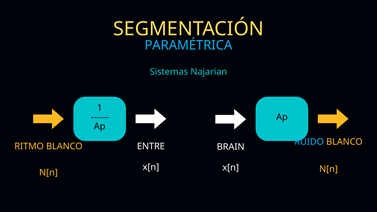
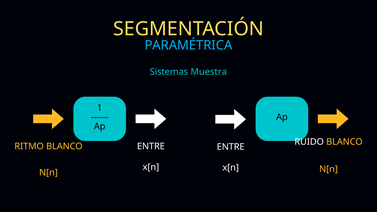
Najarian: Najarian -> Muestra (209, 72)
RUIDO colour: light blue -> white (309, 142)
BRAIN: BRAIN -> ENTRE (231, 147)
